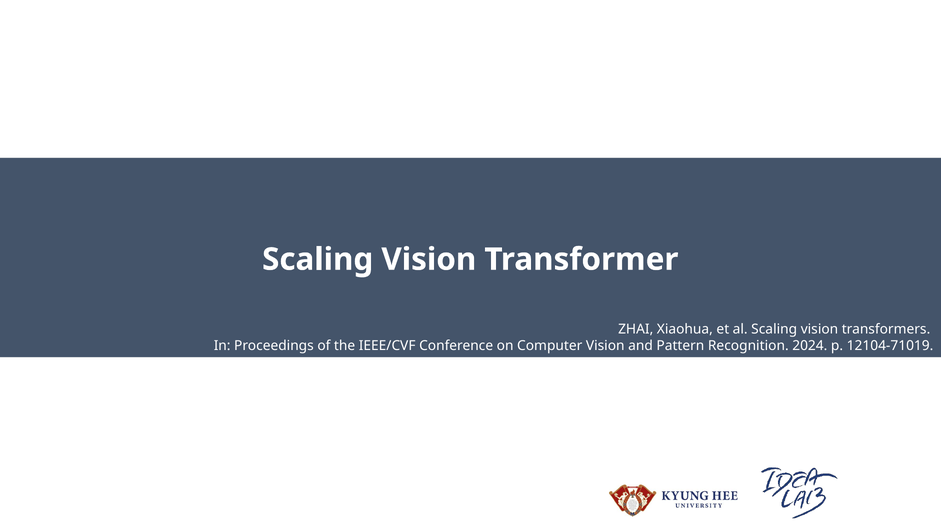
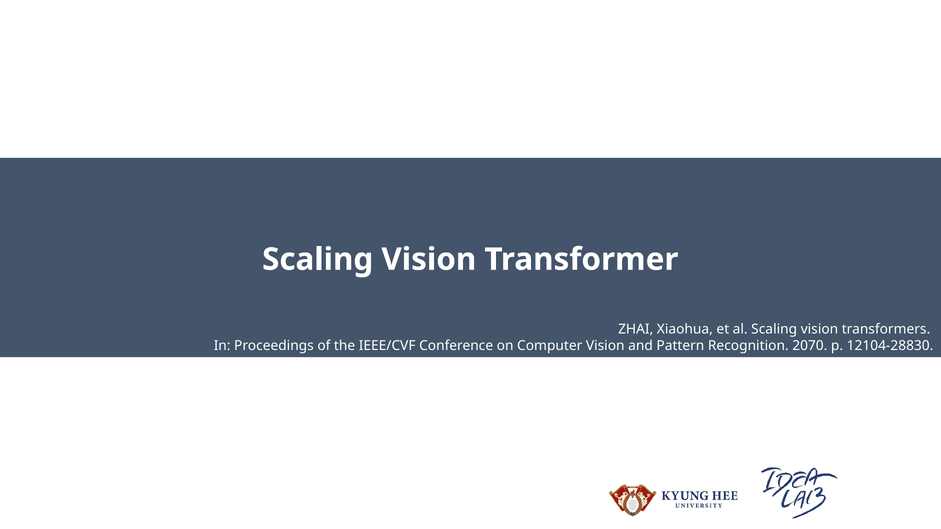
2024: 2024 -> 2070 (810, 346)
12104-71019: 12104-71019 -> 12104-28830 (890, 346)
